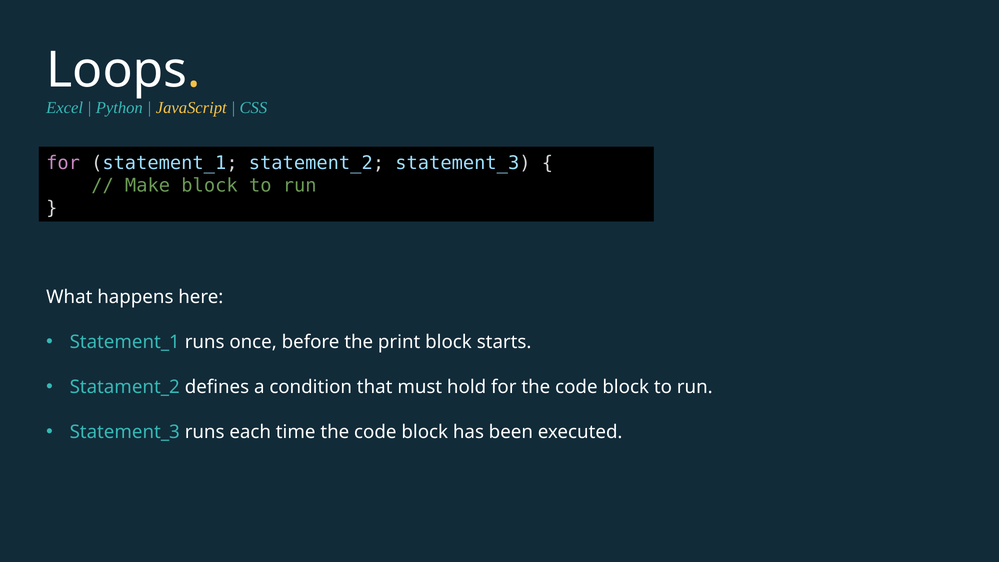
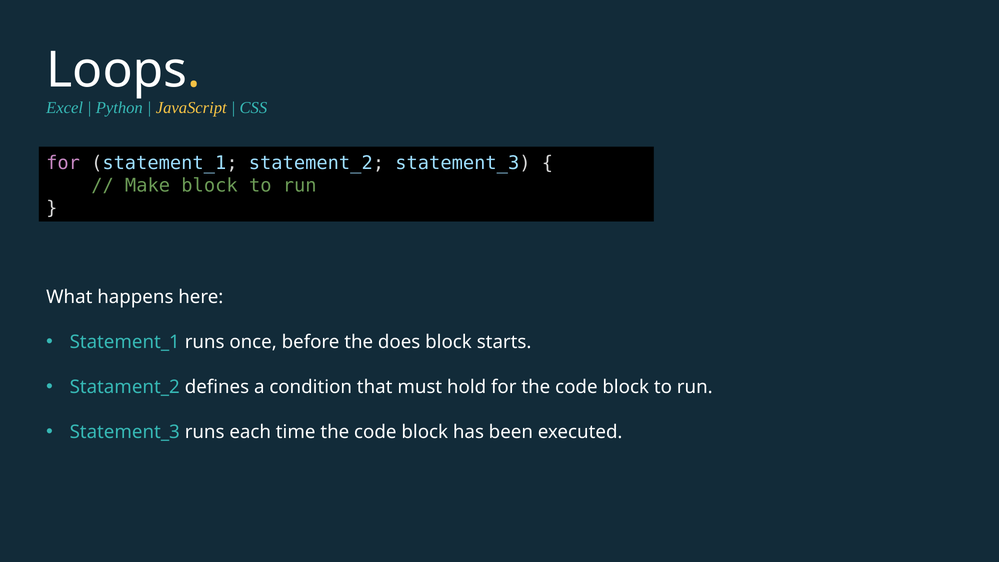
print: print -> does (399, 342)
